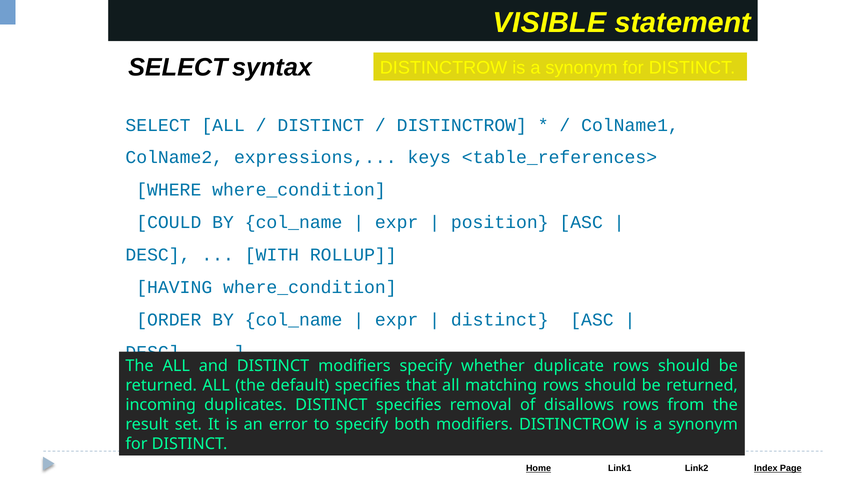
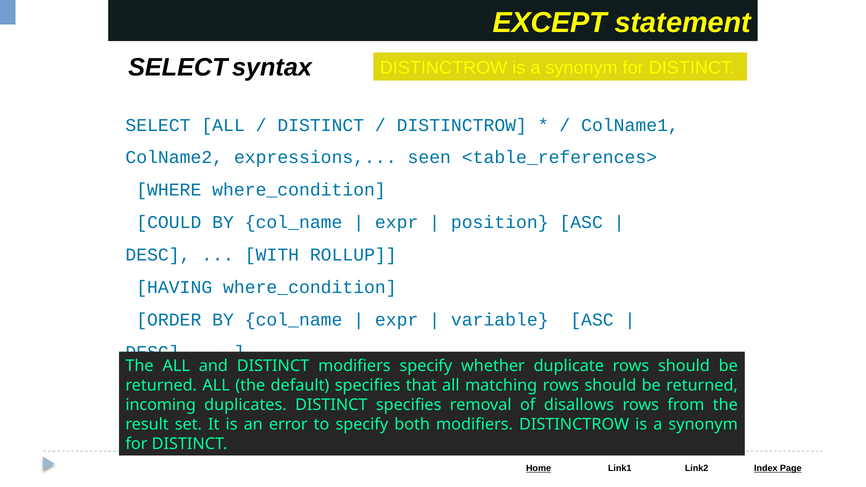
VISIBLE: VISIBLE -> EXCEPT (550, 23)
keys: keys -> seen (429, 158)
distinct: distinct -> variable (500, 320)
